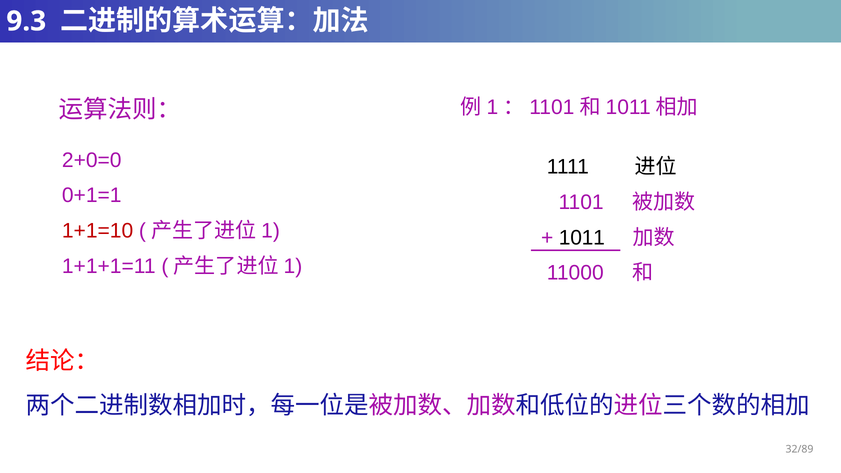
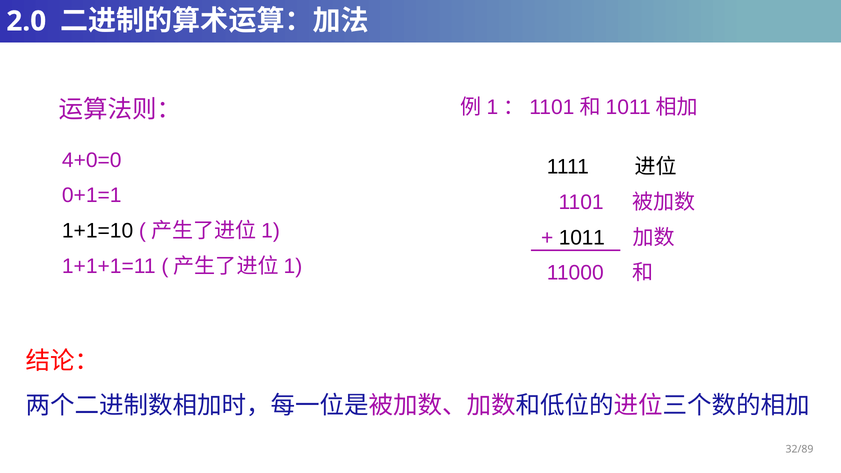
9.3: 9.3 -> 2.0 (26, 21)
2+0=0: 2+0=0 -> 4+0=0 (92, 160)
1+1=10 colour: red -> black (98, 231)
